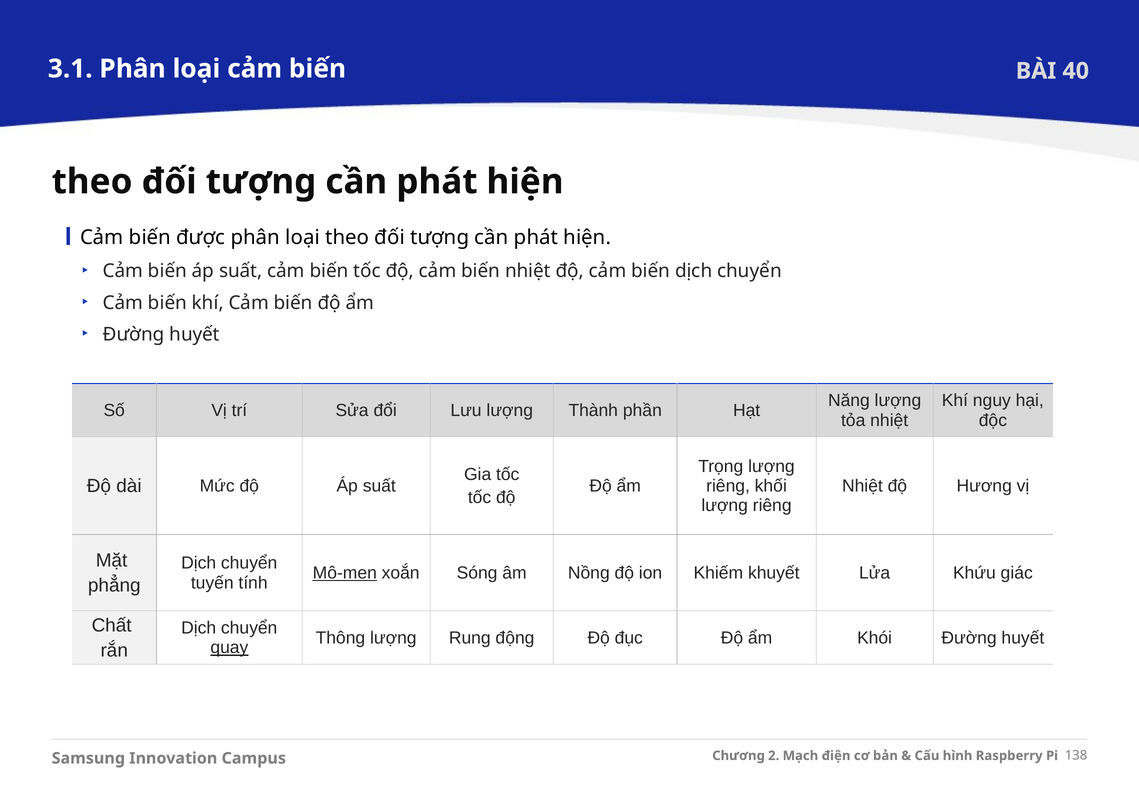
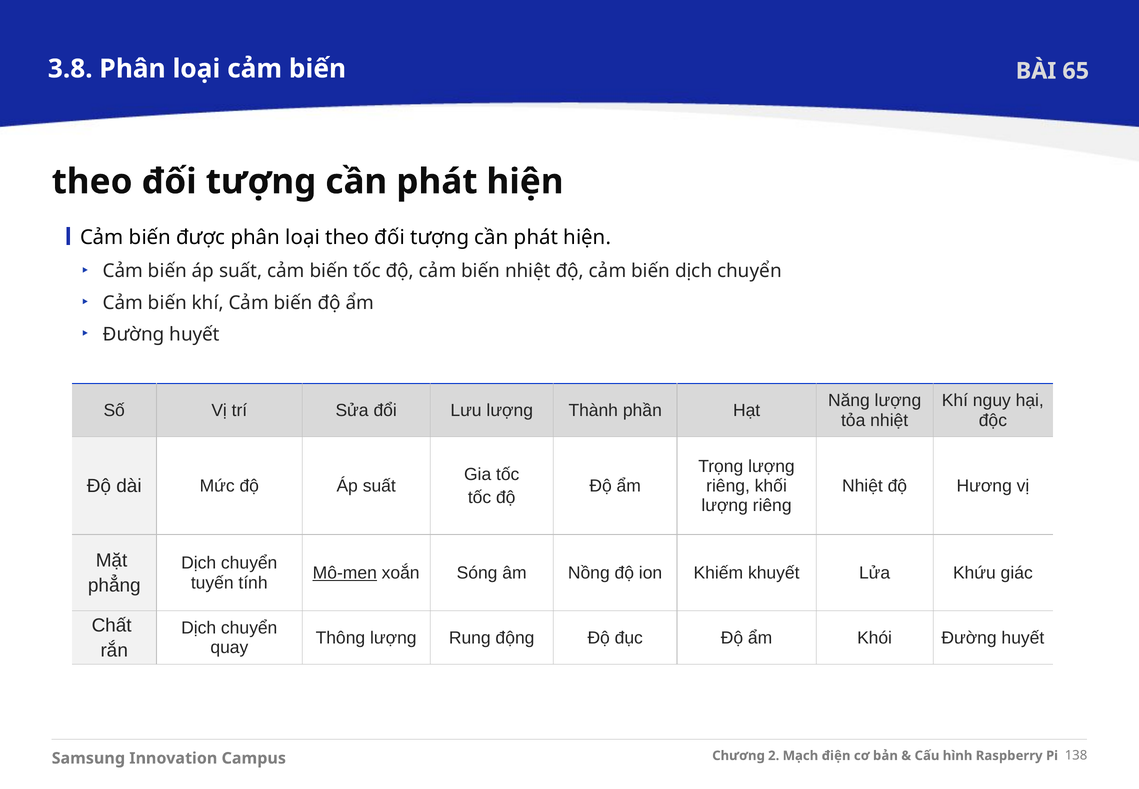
3.1: 3.1 -> 3.8 (70, 69)
40: 40 -> 65 (1076, 71)
quay underline: present -> none (229, 648)
